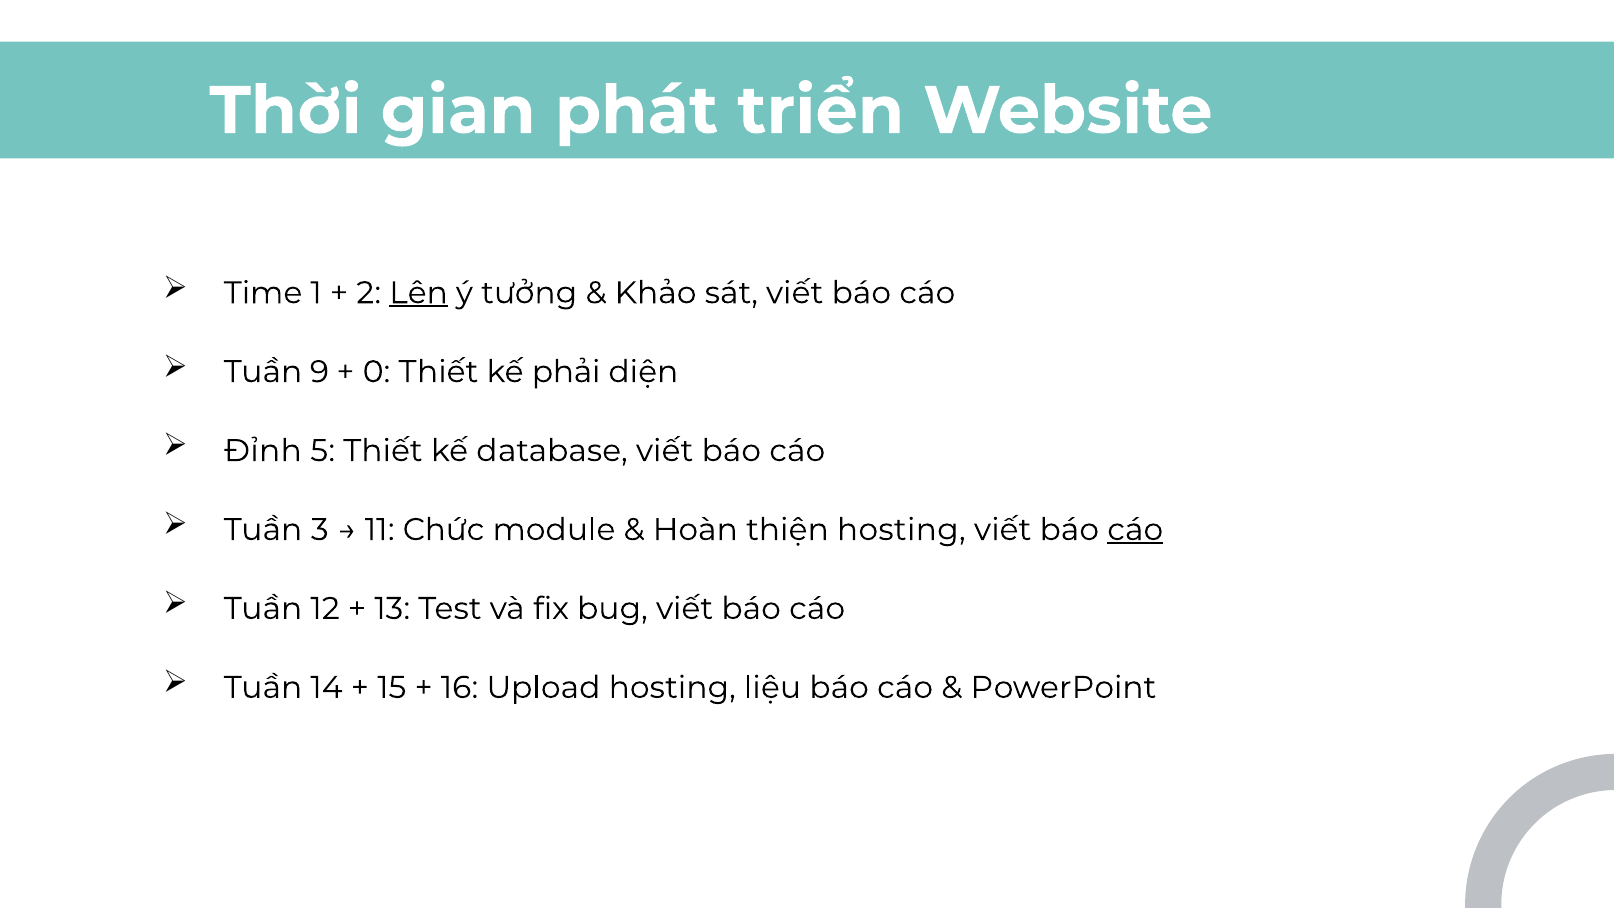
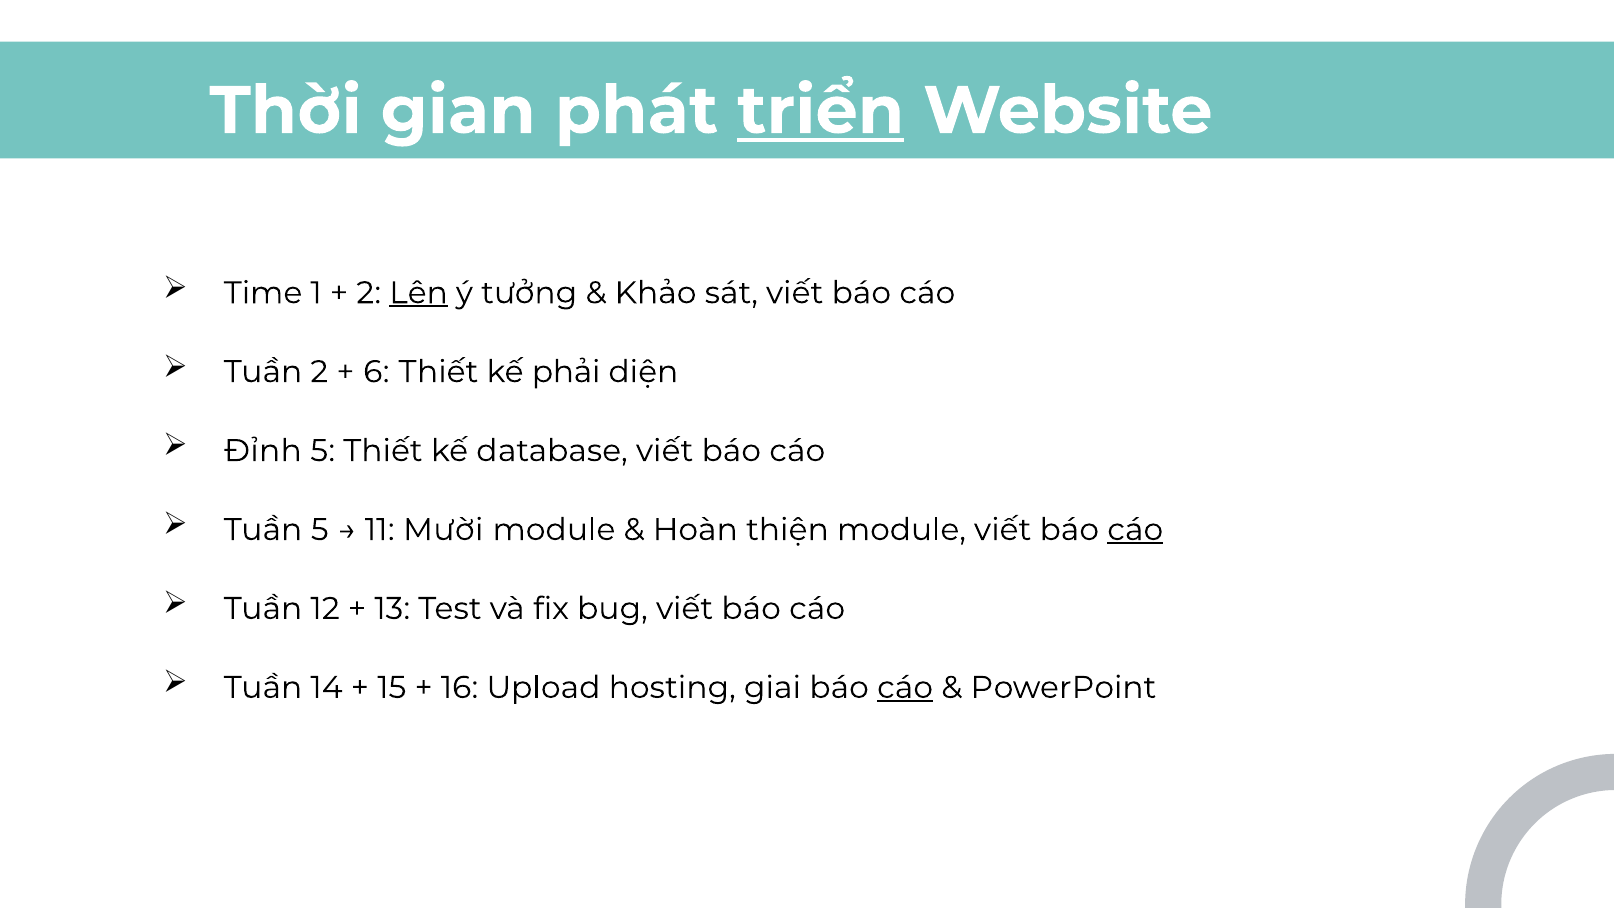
triển underline: none -> present (821, 111)
Tuần 9: 9 -> 2 (319, 372)
0: 0 -> 6 (376, 372)
Tuần 3: 3 -> 5 (320, 530)
Chức: Chức -> Mười (443, 530)
thiện hosting: hosting -> module (901, 530)
liệu: liệu -> giai (772, 687)
cáo underline: none -> present (905, 687)
